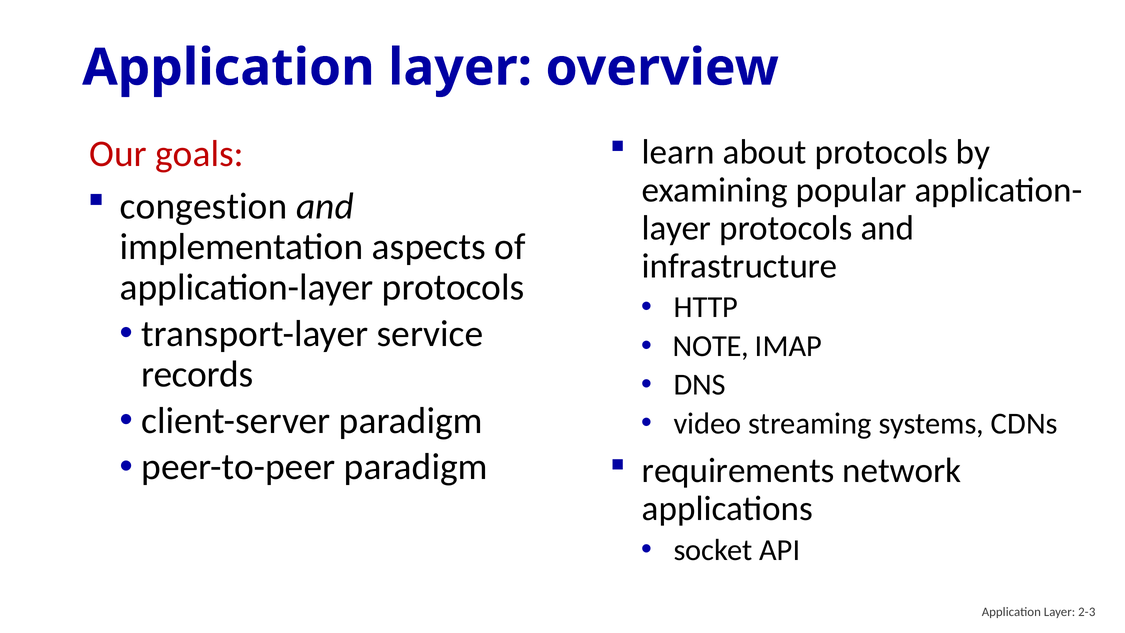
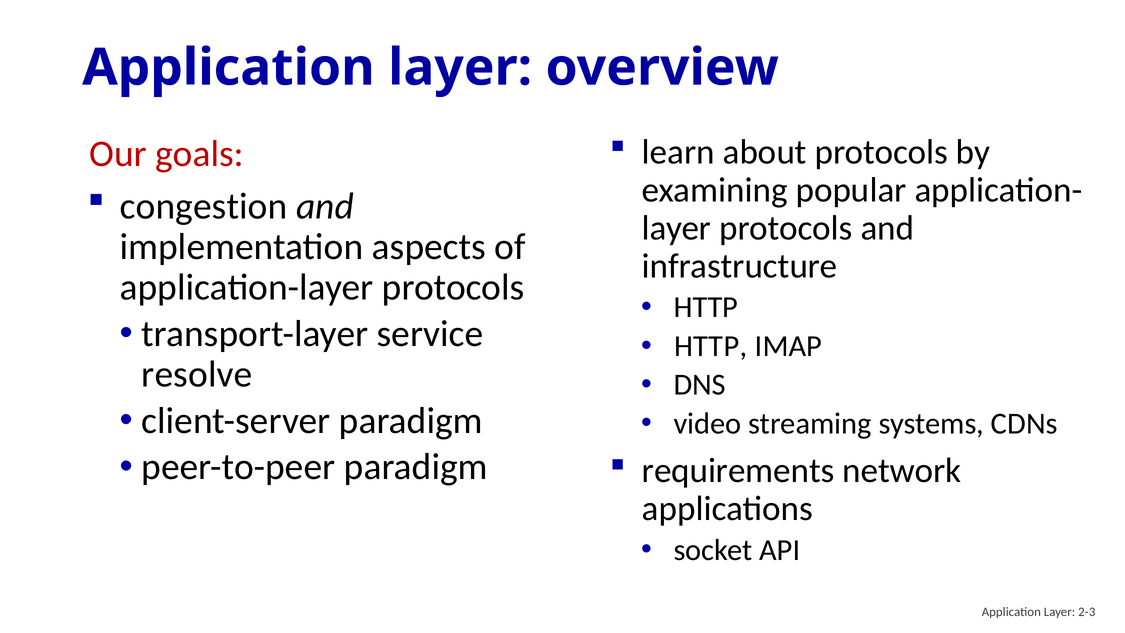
NOTE: NOTE -> HTTP (711, 346)
records: records -> resolve (197, 374)
